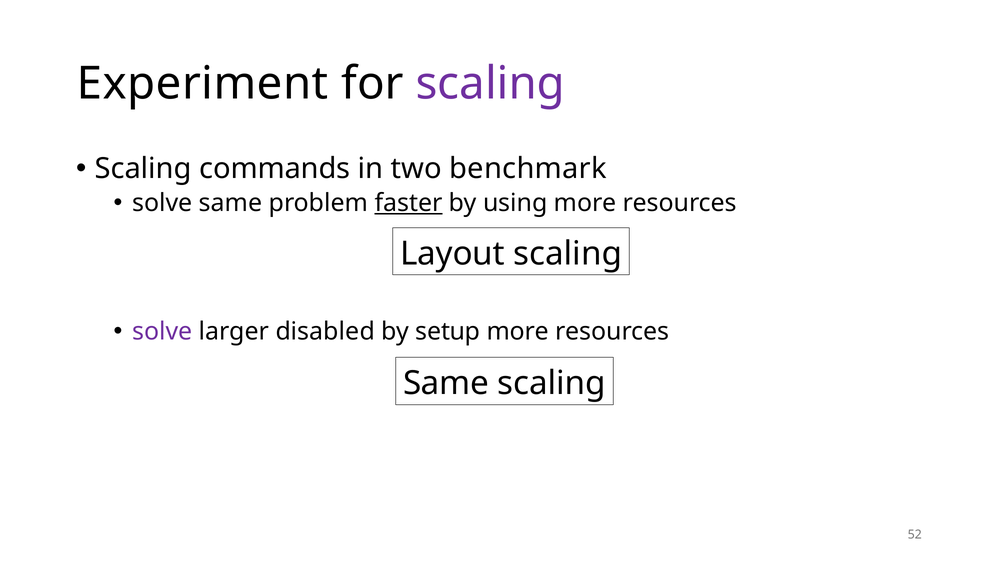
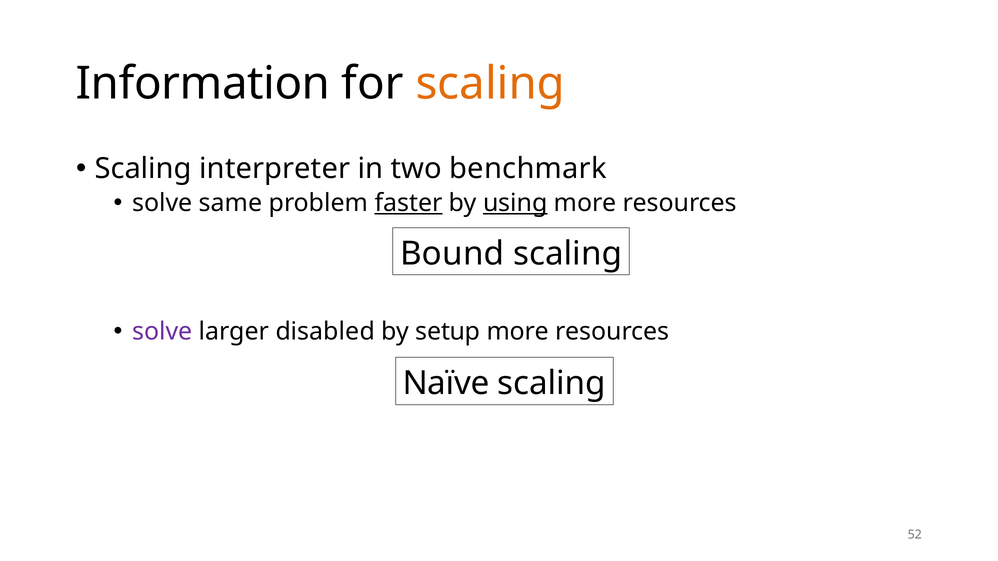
Experiment: Experiment -> Information (203, 84)
scaling colour: purple -> orange (490, 84)
commands: commands -> interpreter (275, 169)
using underline: none -> present (515, 203)
Layout: Layout -> Bound (452, 254)
Same: Same -> Naïve (446, 384)
